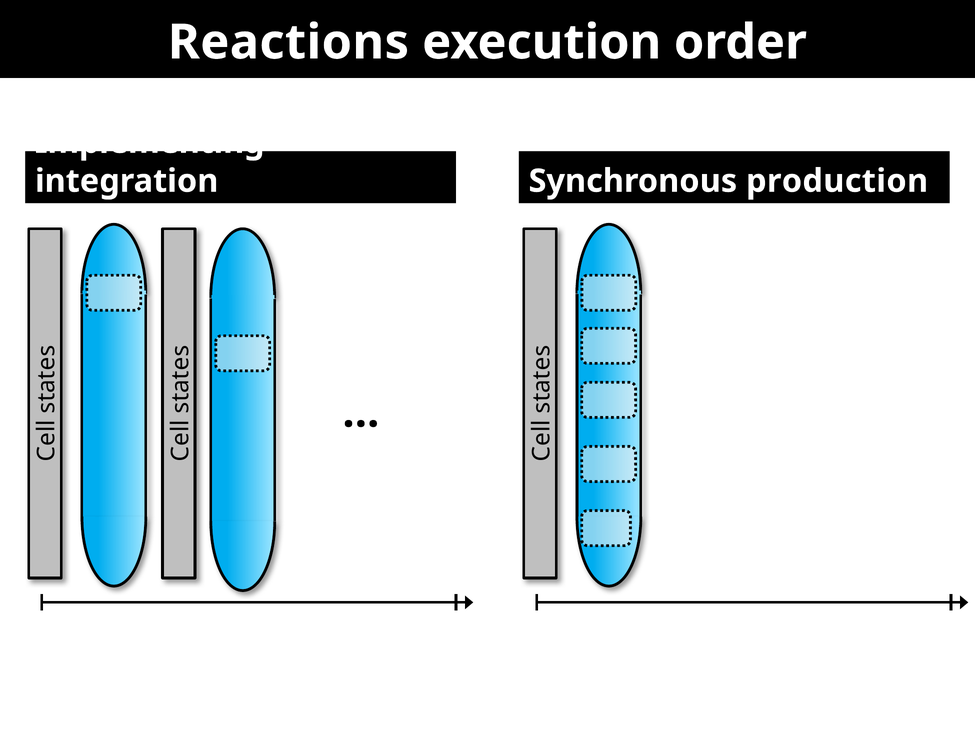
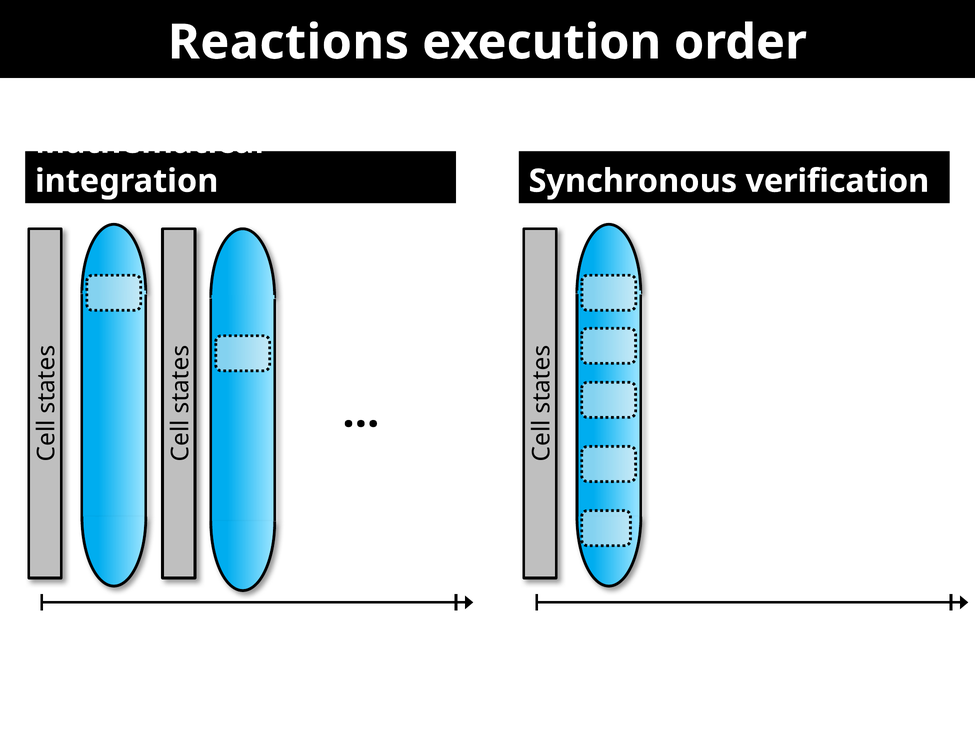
Implementing: Implementing -> Mathematical (150, 142)
production: production -> verification (837, 181)
